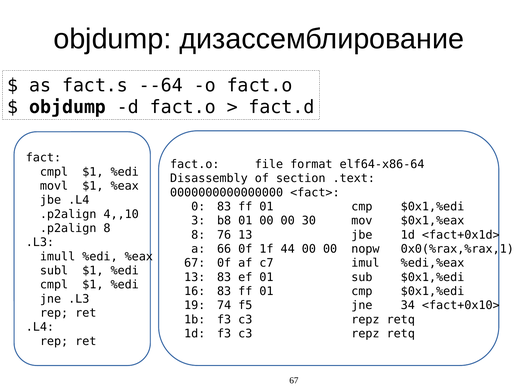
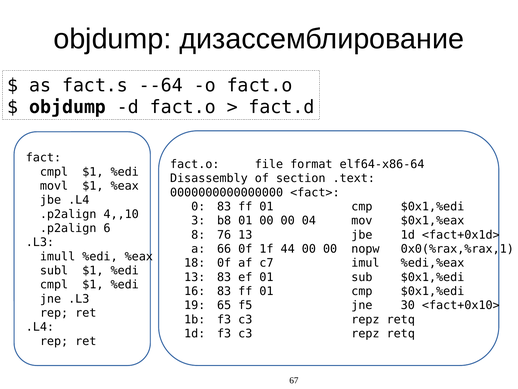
30: 30 -> 04 (309, 220)
.p2align 8: 8 -> 6 (107, 228)
67: 67 -> 18 (195, 263)
74: 74 -> 65 (224, 305)
34: 34 -> 30 (408, 305)
